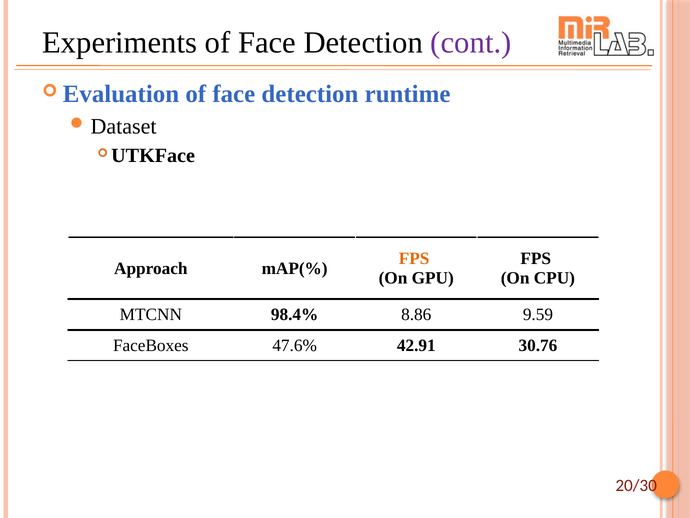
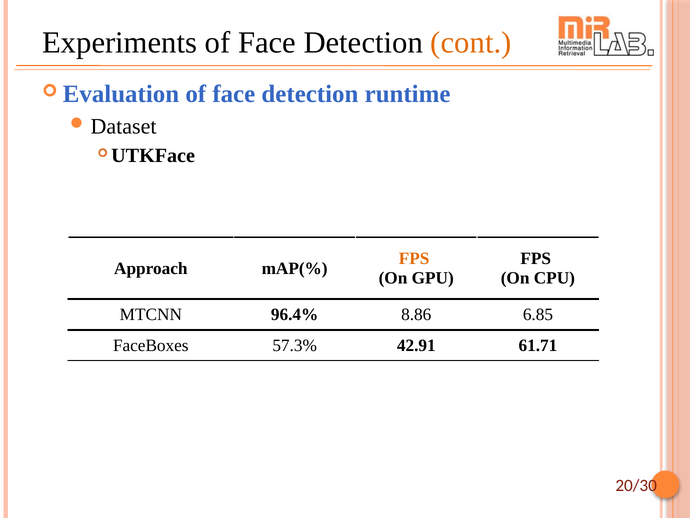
cont colour: purple -> orange (471, 43)
98.4%: 98.4% -> 96.4% (295, 314)
9.59: 9.59 -> 6.85 (538, 314)
47.6%: 47.6% -> 57.3% (295, 345)
30.76: 30.76 -> 61.71 (538, 345)
